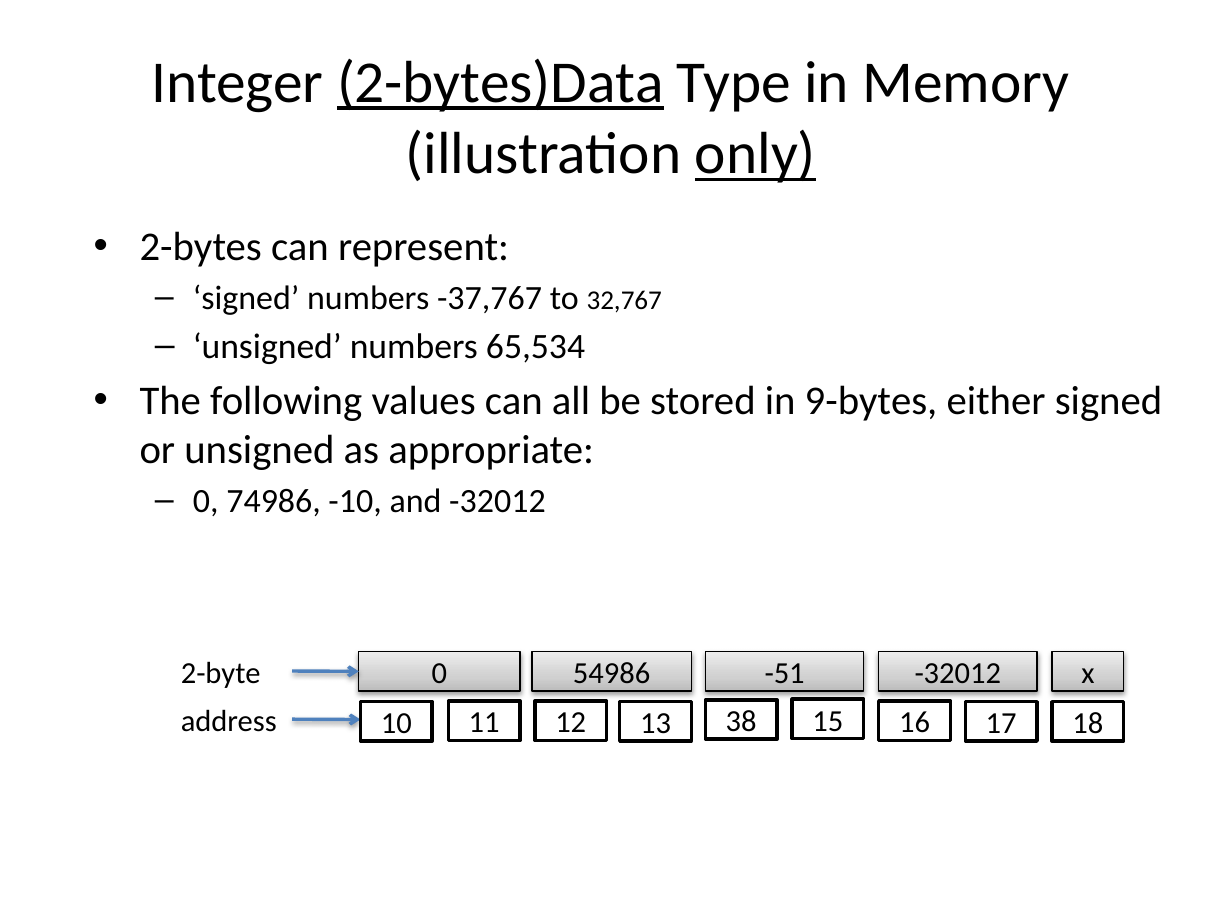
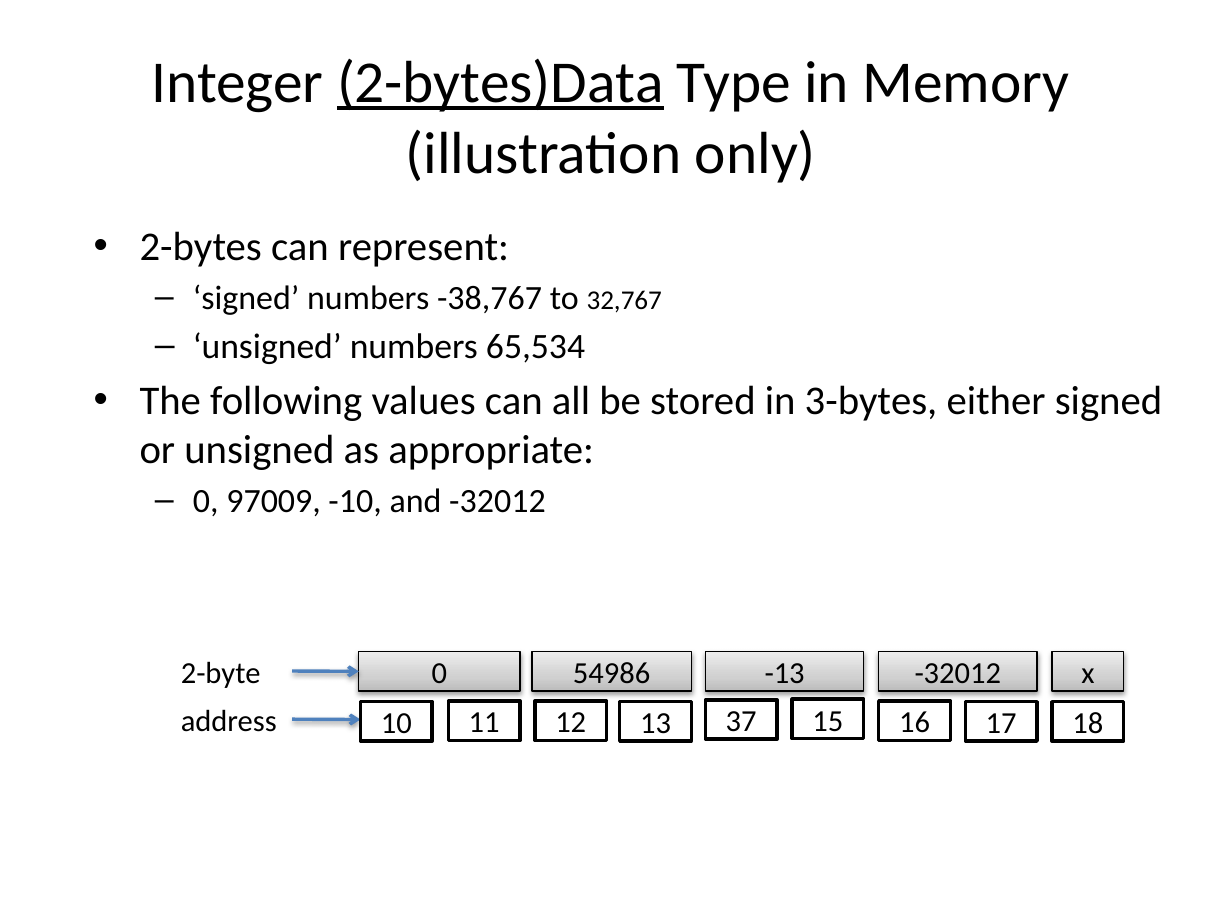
only underline: present -> none (755, 154)
-37,767: -37,767 -> -38,767 (490, 298)
9-bytes: 9-bytes -> 3-bytes (871, 402)
74986: 74986 -> 97009 (274, 502)
-51: -51 -> -13 (785, 674)
38: 38 -> 37 (741, 722)
